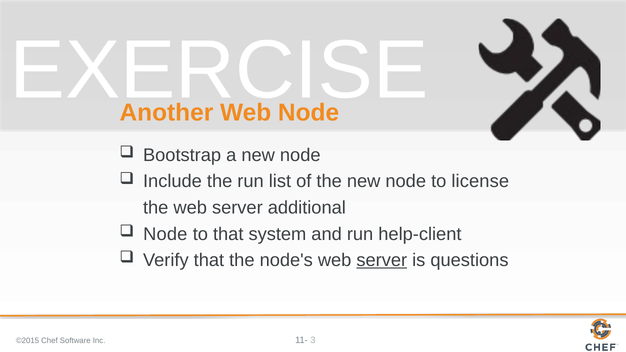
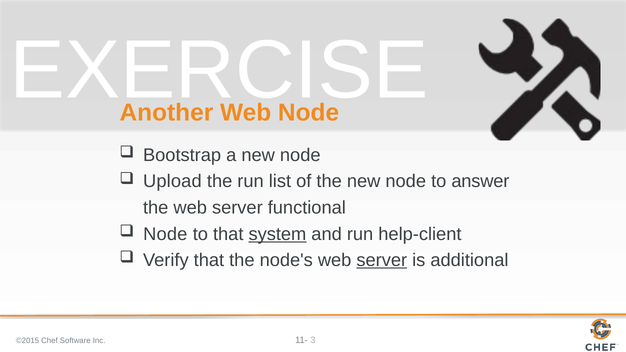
Include: Include -> Upload (172, 181)
license: license -> answer (480, 181)
additional: additional -> functional (307, 208)
system underline: none -> present (277, 234)
questions: questions -> additional (469, 260)
